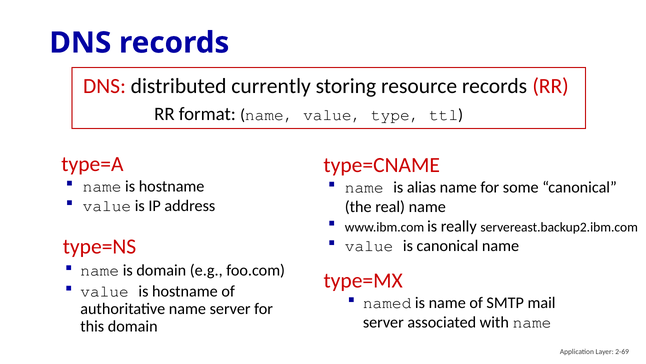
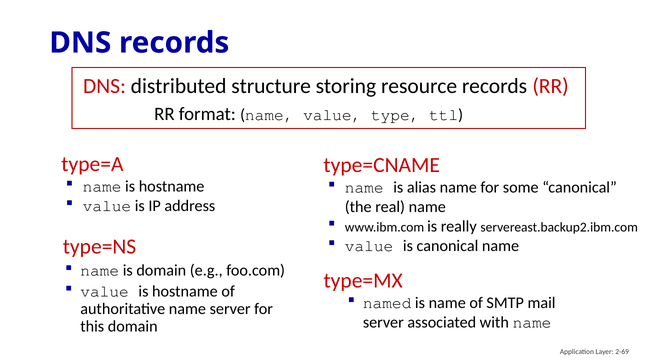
currently: currently -> structure (271, 86)
